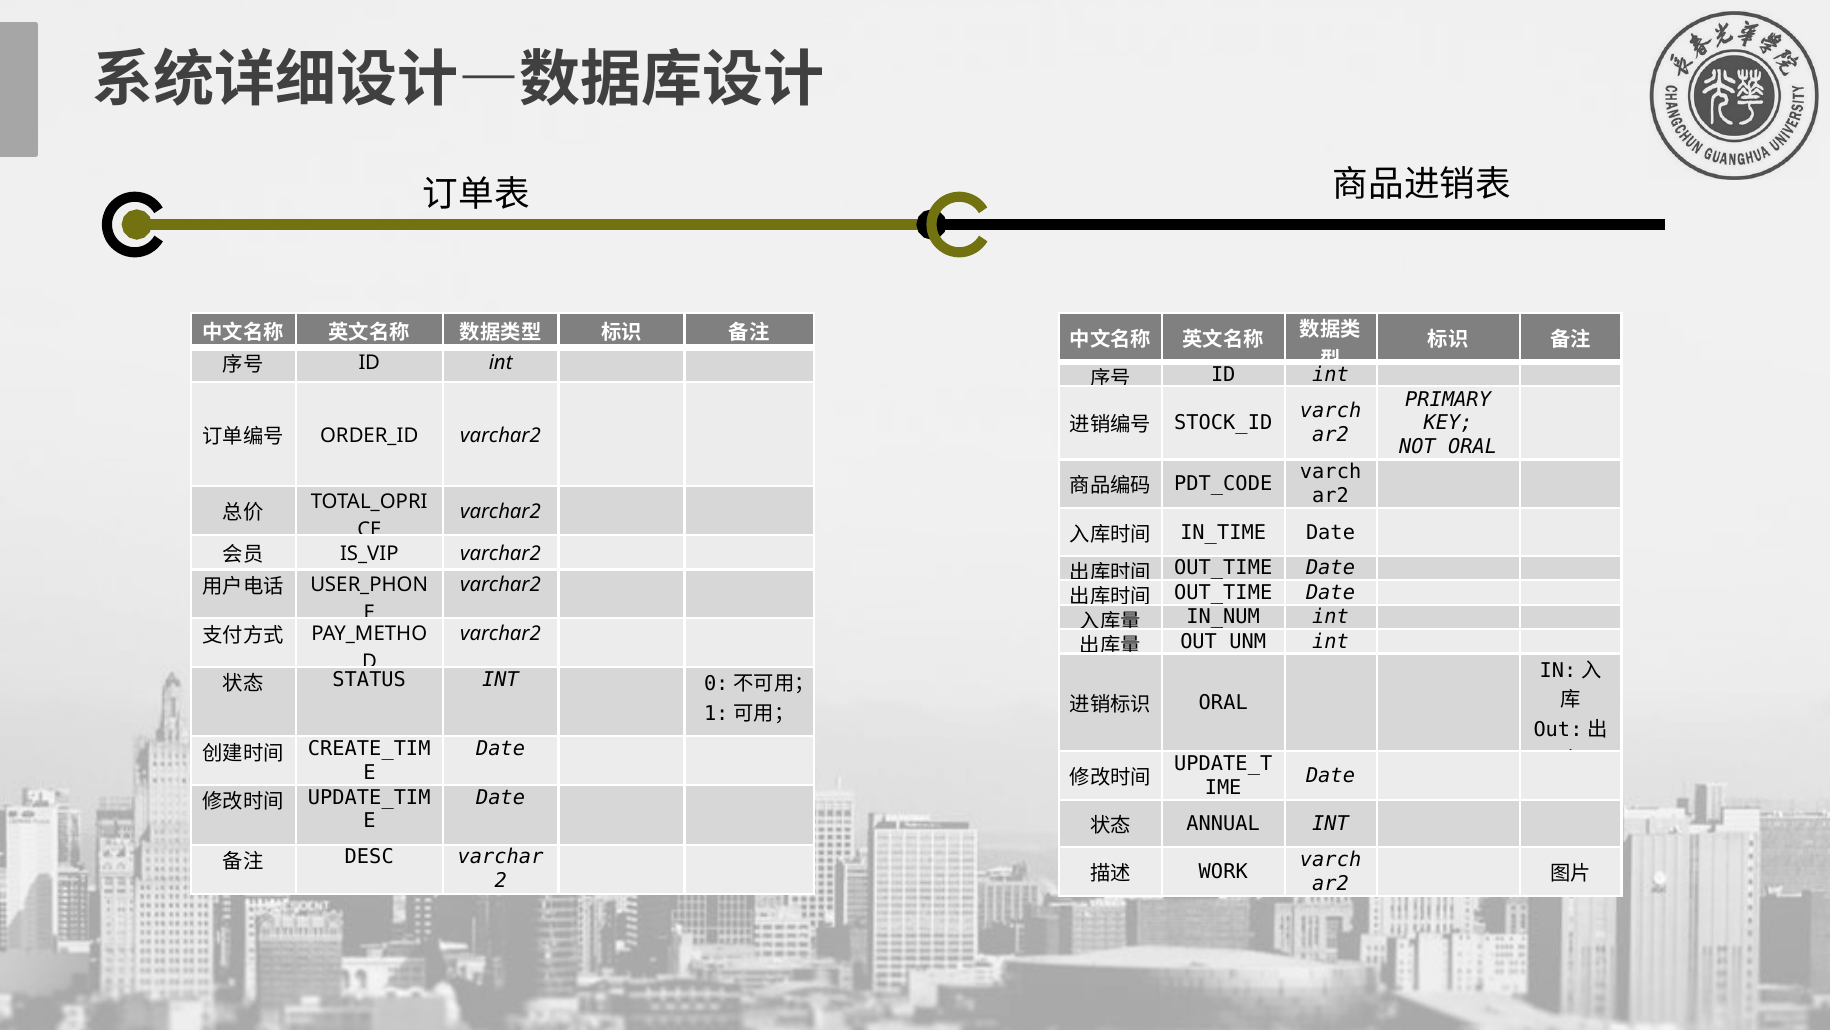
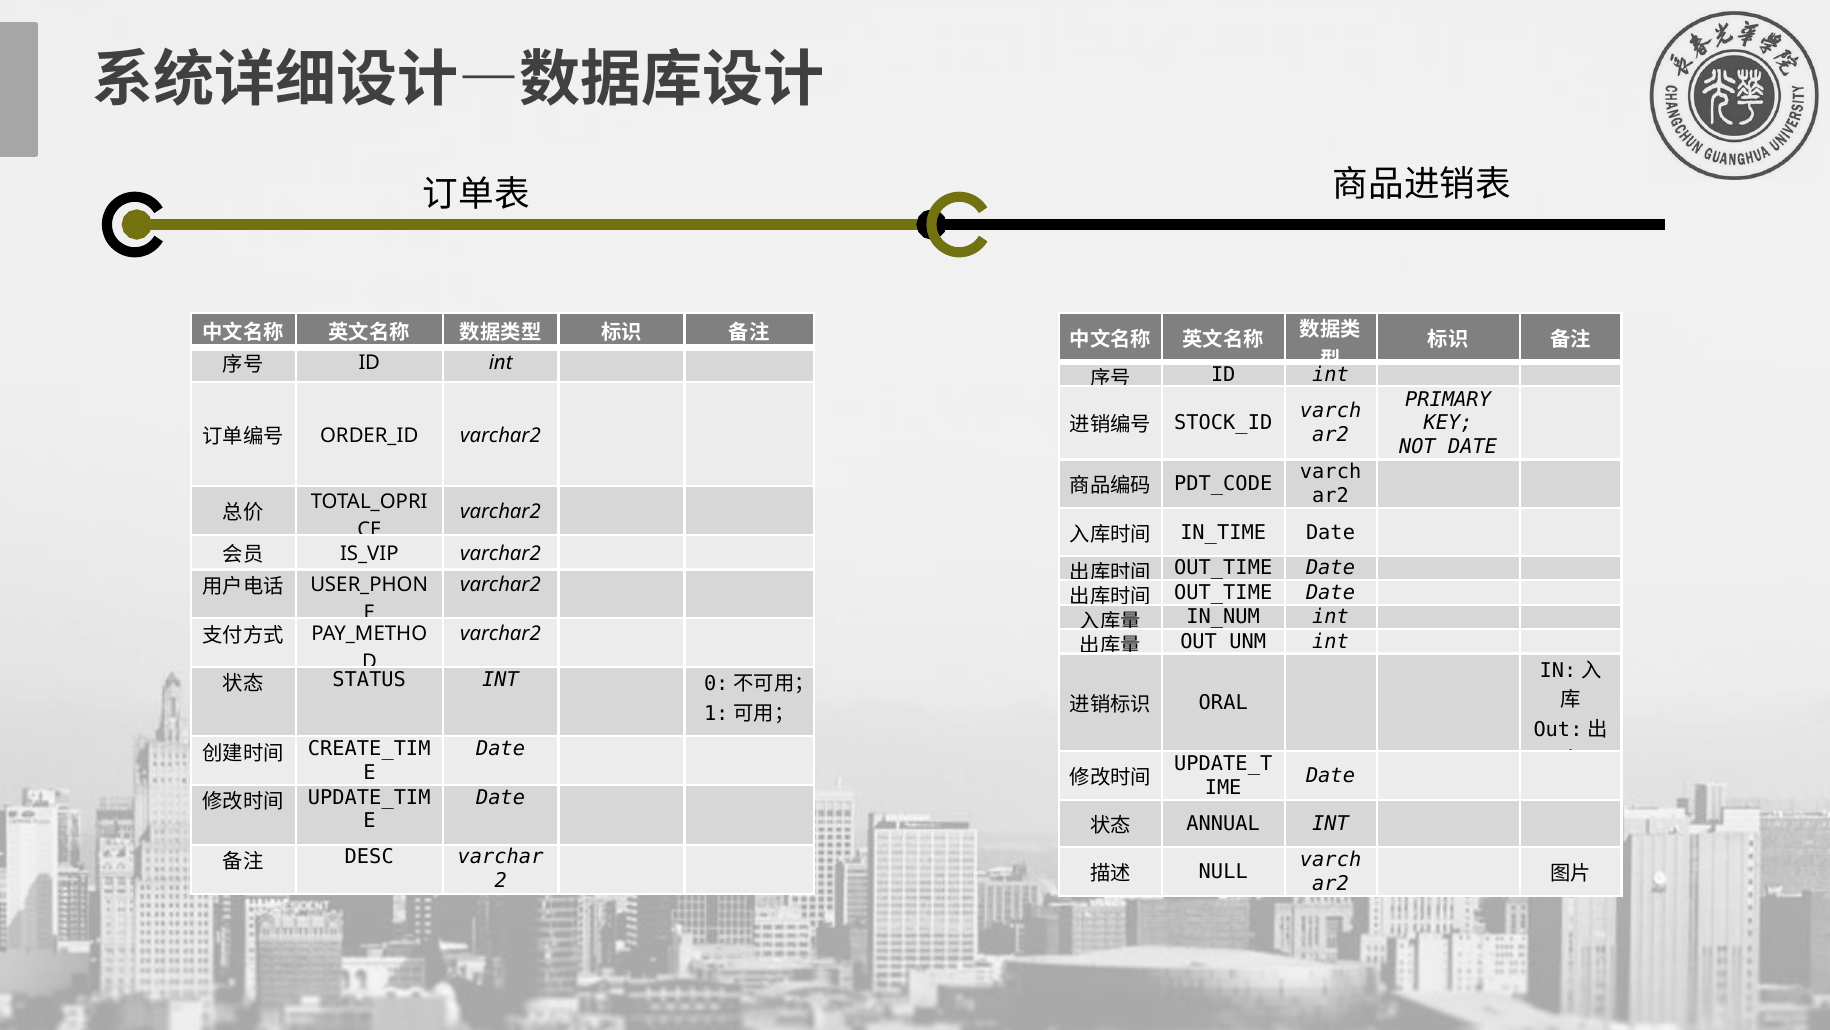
NOT ORAL: ORAL -> DATE (1473, 447)
WORK: WORK -> NULL (1223, 872)
